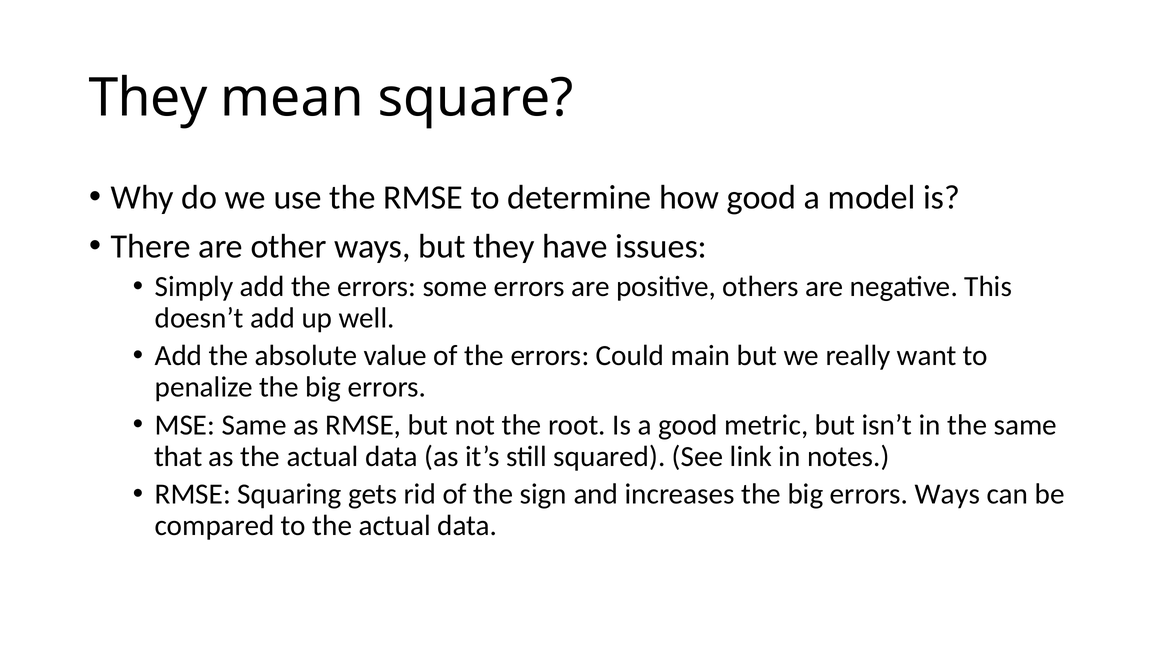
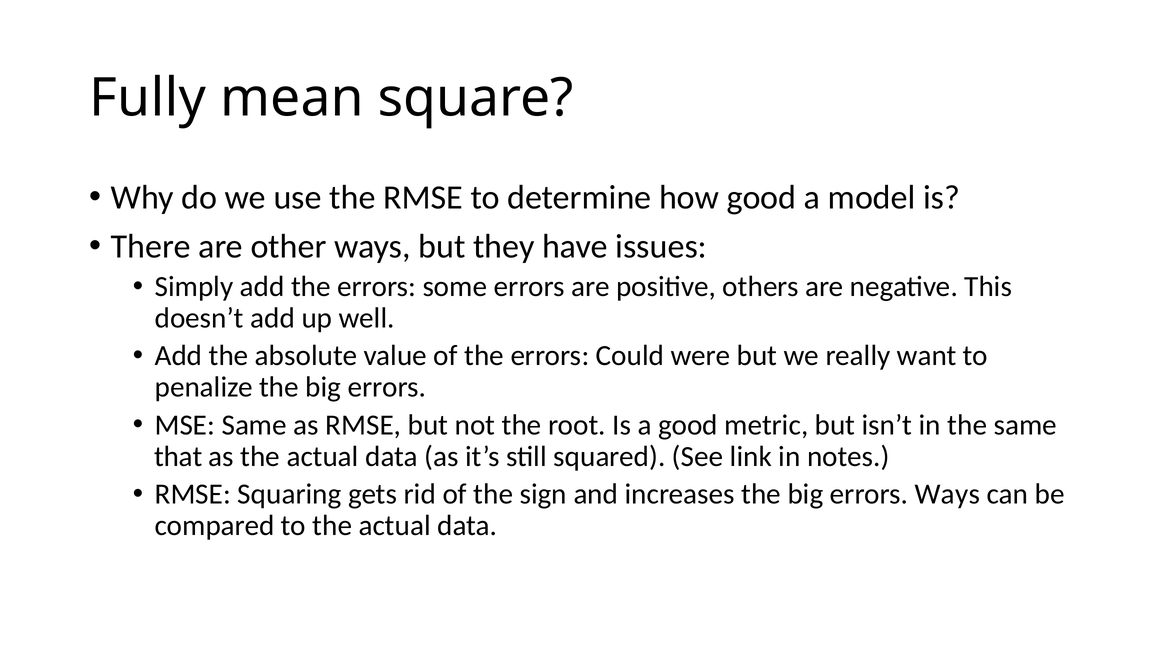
They: They -> Fully (148, 98)
main: main -> were (701, 356)
